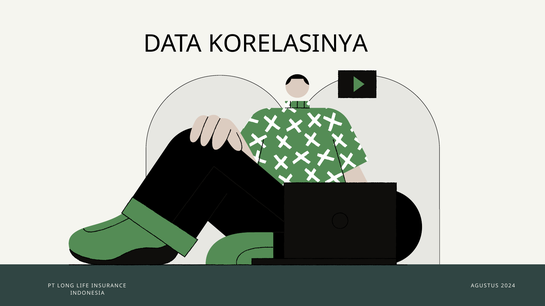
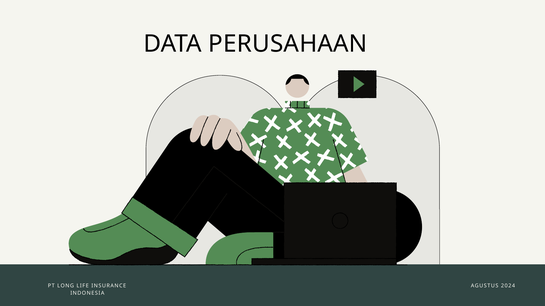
KORELASINYA: KORELASINYA -> PERUSAHAAN (288, 44)
